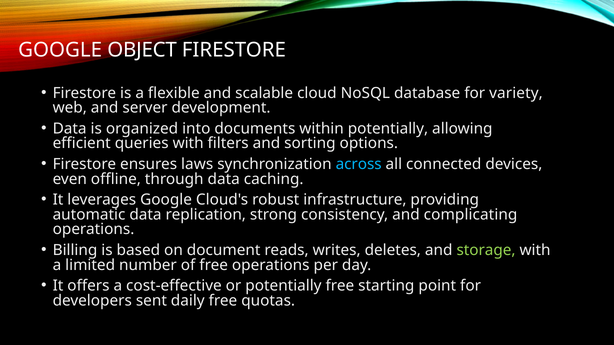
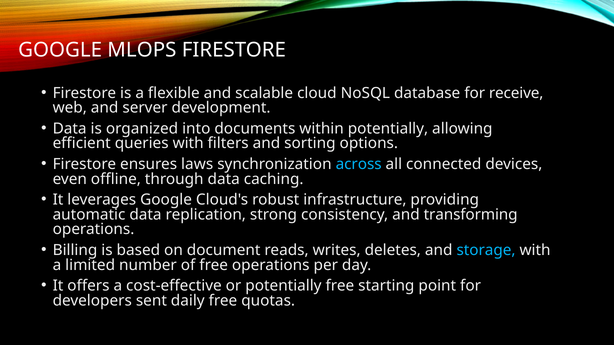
OBJECT: OBJECT -> MLOPS (142, 50)
variety: variety -> receive (516, 93)
complicating: complicating -> transforming (471, 215)
storage colour: light green -> light blue (486, 250)
